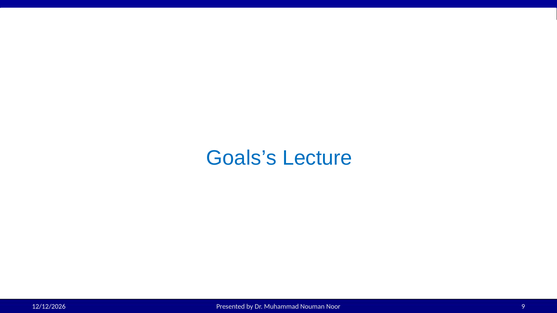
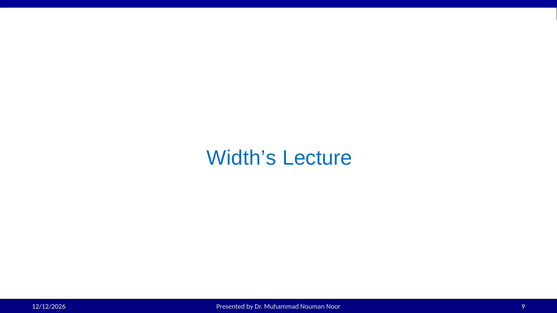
Goals’s: Goals’s -> Width’s (241, 158)
